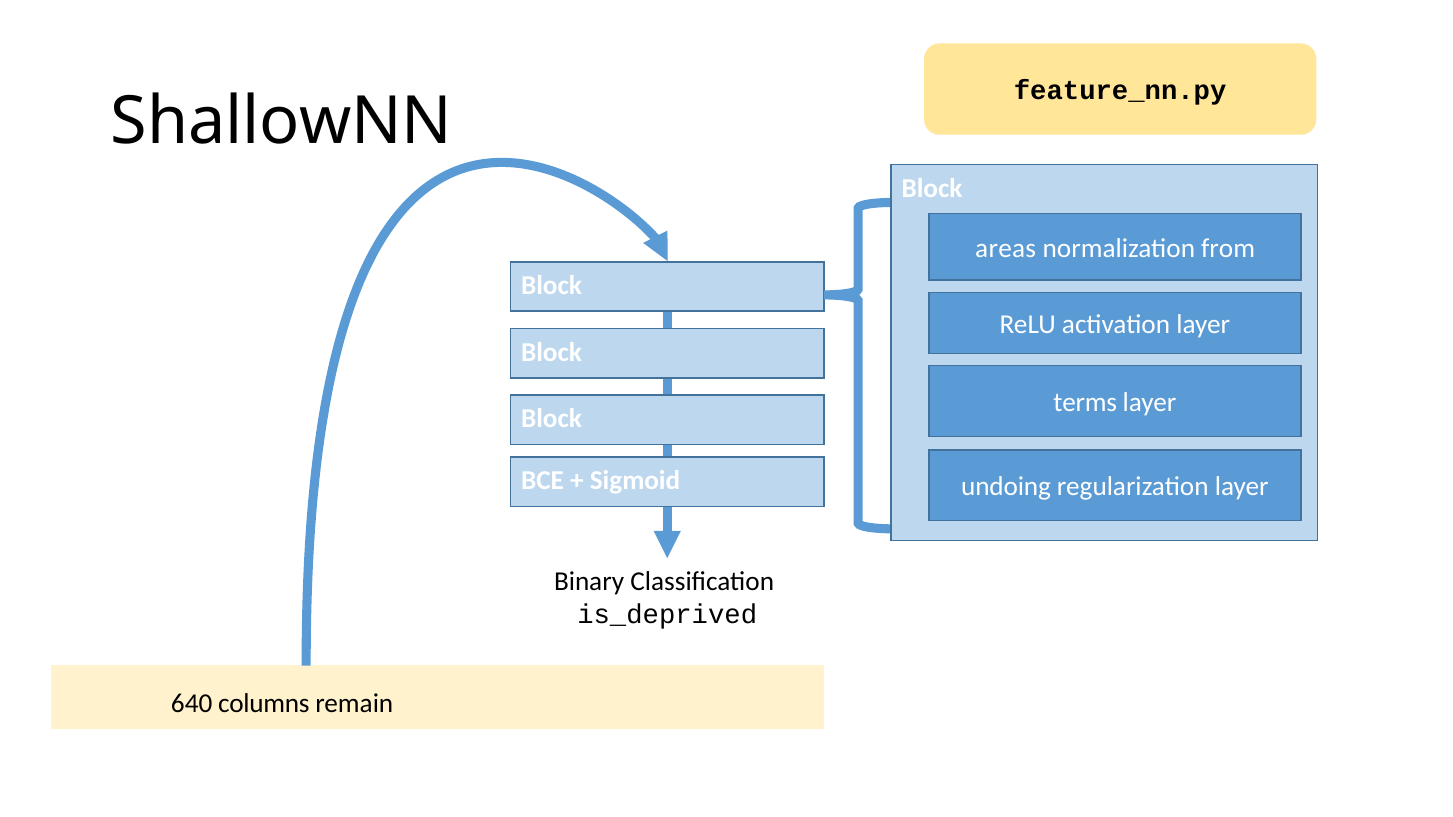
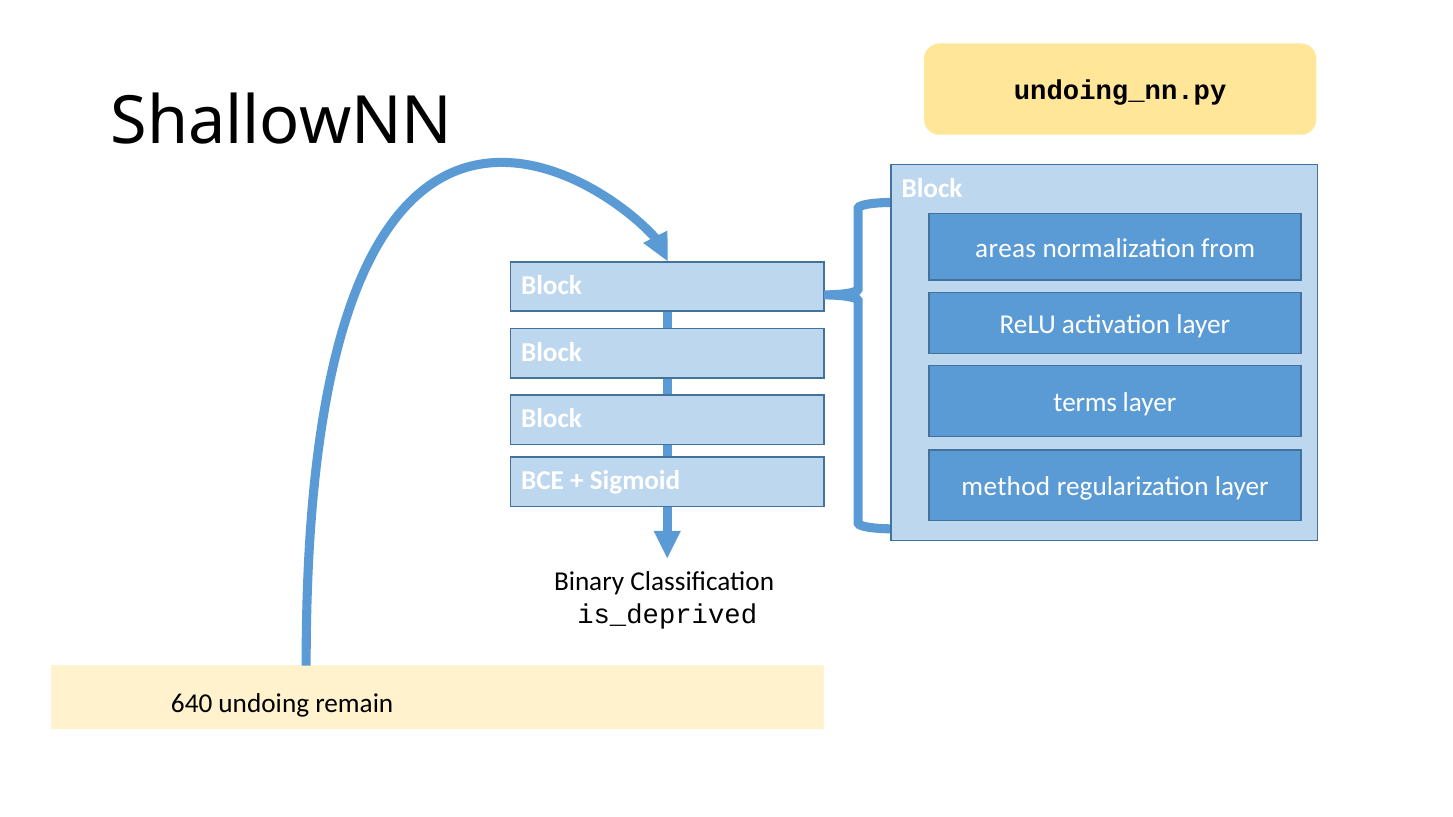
feature_nn.py: feature_nn.py -> undoing_nn.py (1120, 91)
undoing: undoing -> method (1006, 487)
columns: columns -> undoing (264, 704)
